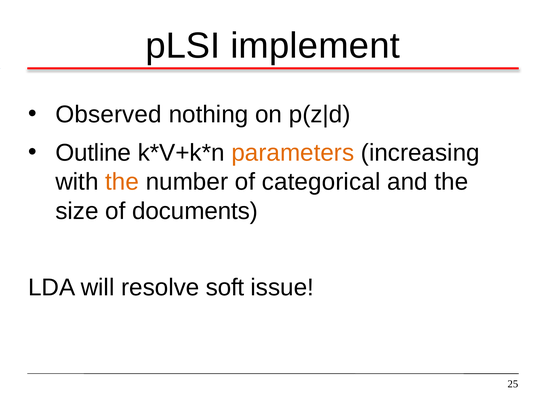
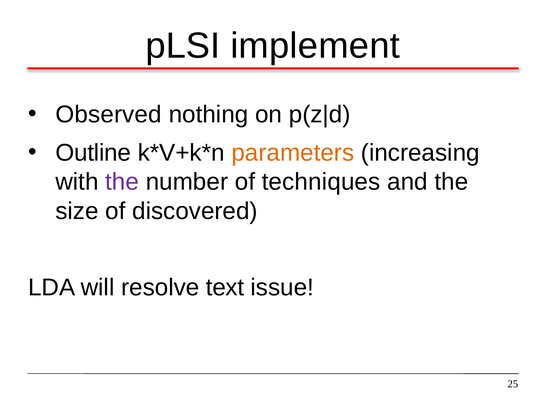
the colour: orange -> purple (122, 182)
categorical: categorical -> techniques (321, 182)
documents: documents -> discovered (195, 211)
soft: soft -> text (225, 287)
